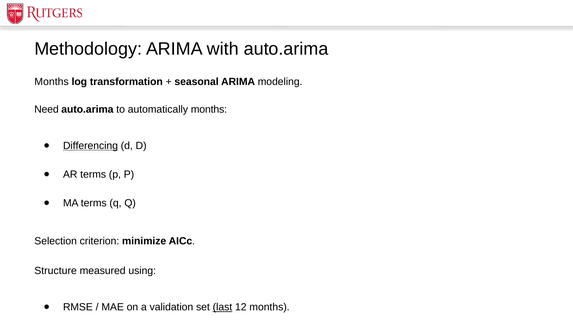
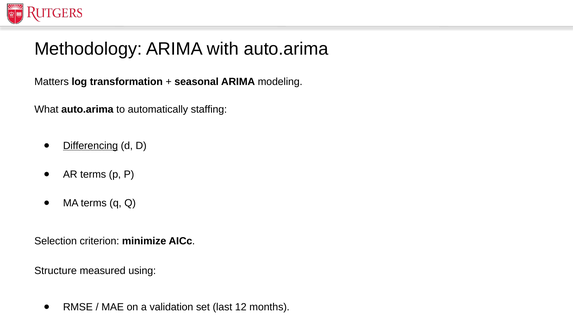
Months: Months -> Matters (52, 81)
Need: Need -> What (46, 109)
automatically months: months -> staffing (209, 109)
last underline: present -> none (222, 306)
